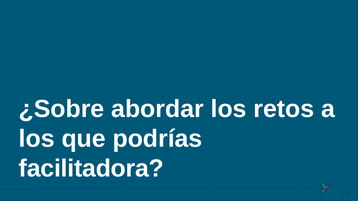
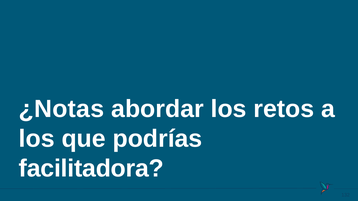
¿Sobre: ¿Sobre -> ¿Notas (61, 109)
